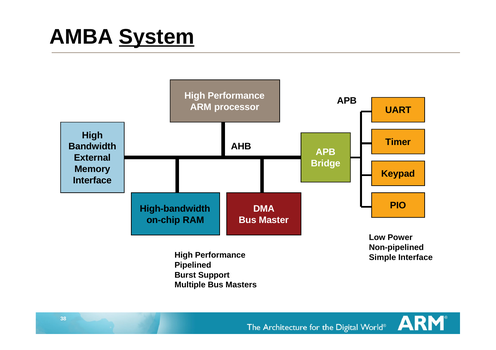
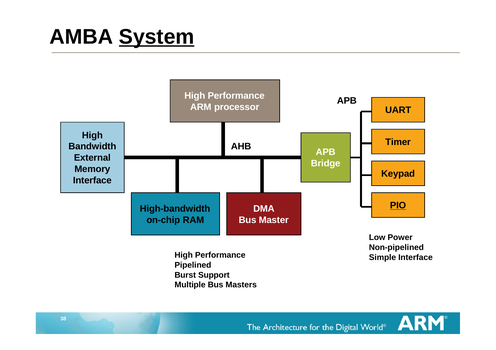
PIO underline: none -> present (398, 206)
